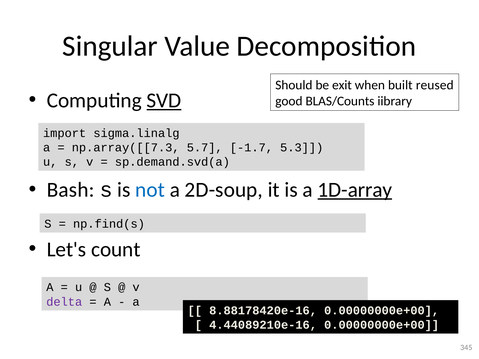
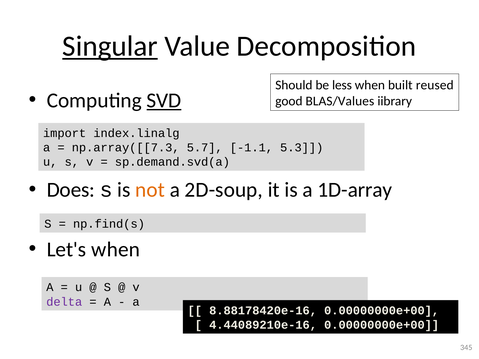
Singular underline: none -> present (110, 46)
exit: exit -> less (342, 85)
BLAS/Counts: BLAS/Counts -> BLAS/Values (340, 101)
sigma.linalg: sigma.linalg -> index.linalg (136, 133)
-1.7: -1.7 -> -1.1 (251, 148)
Bash: Bash -> Does (71, 190)
not colour: blue -> orange (150, 190)
1D-array underline: present -> none (355, 190)
Let's count: count -> when (116, 250)
